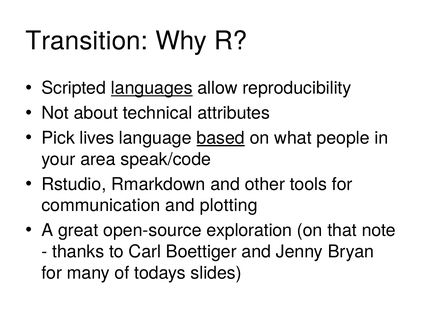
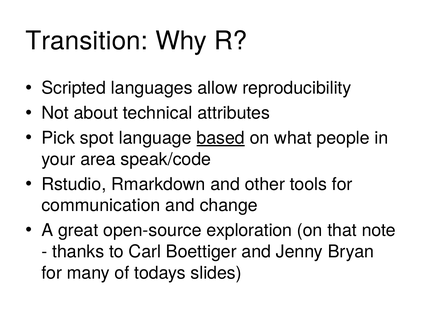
languages underline: present -> none (152, 88)
lives: lives -> spot (97, 138)
plotting: plotting -> change (229, 206)
